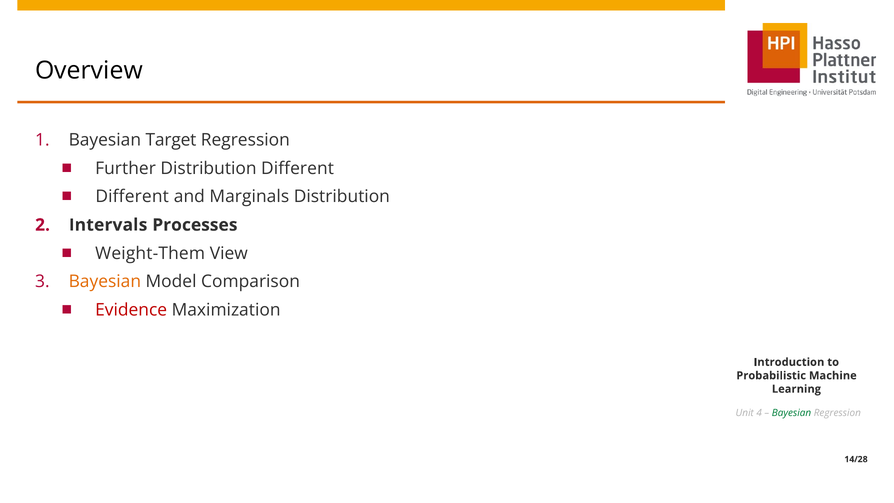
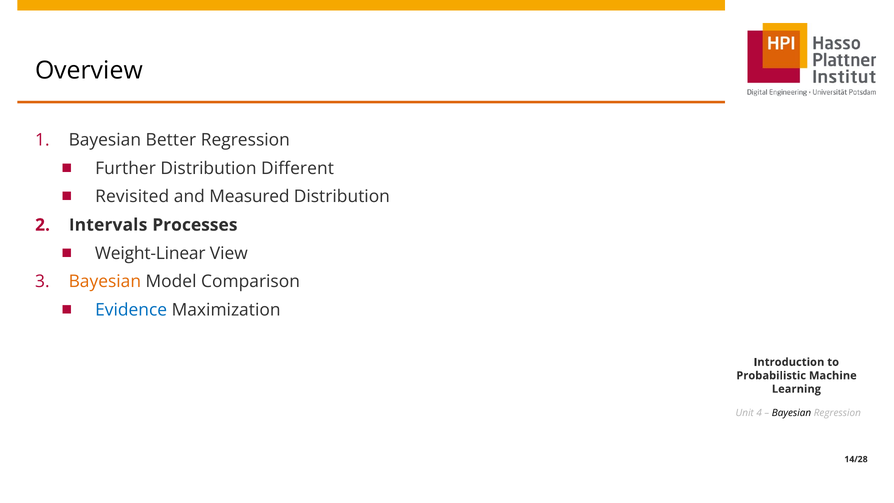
Target: Target -> Better (171, 140)
Different: Different -> Revisited (132, 197)
Marginals: Marginals -> Measured (249, 197)
Weight-Them: Weight-Them -> Weight-Linear (150, 253)
Evidence colour: red -> blue (131, 310)
Bayesian colour: green -> black (791, 413)
